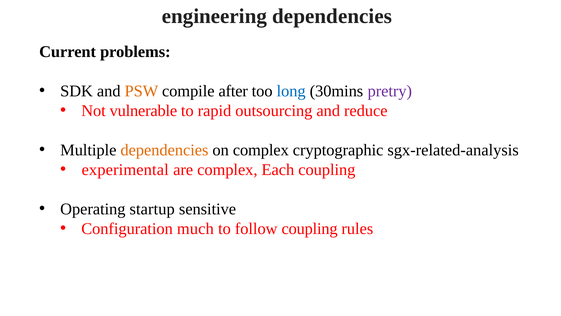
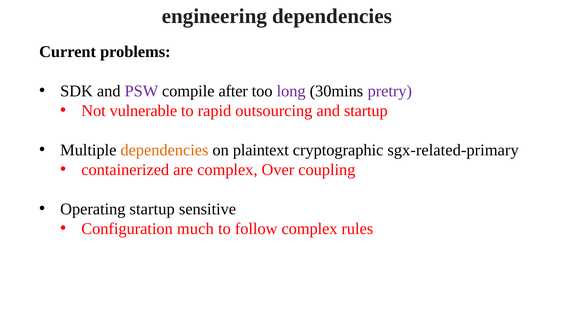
PSW colour: orange -> purple (141, 91)
long colour: blue -> purple (291, 91)
and reduce: reduce -> startup (366, 111)
on complex: complex -> plaintext (261, 150)
sgx-related-analysis: sgx-related-analysis -> sgx-related-primary (453, 150)
experimental: experimental -> containerized (125, 169)
Each: Each -> Over (278, 169)
follow coupling: coupling -> complex (310, 228)
